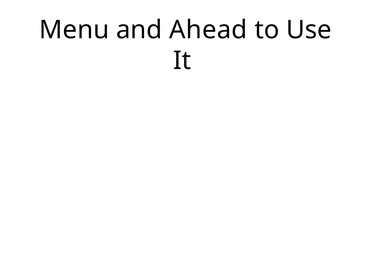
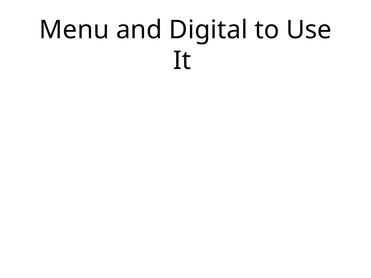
Ahead: Ahead -> Digital (208, 30)
